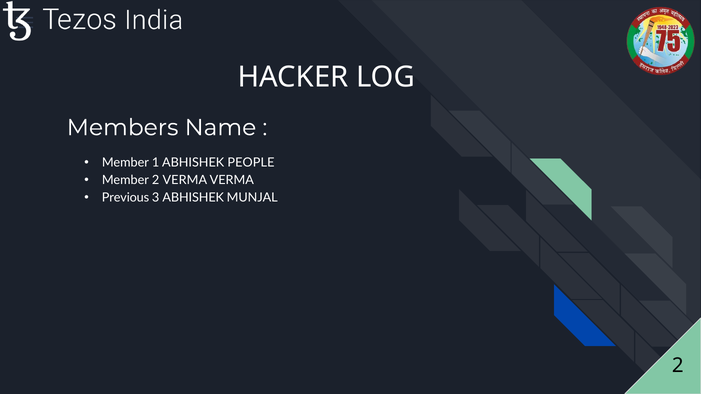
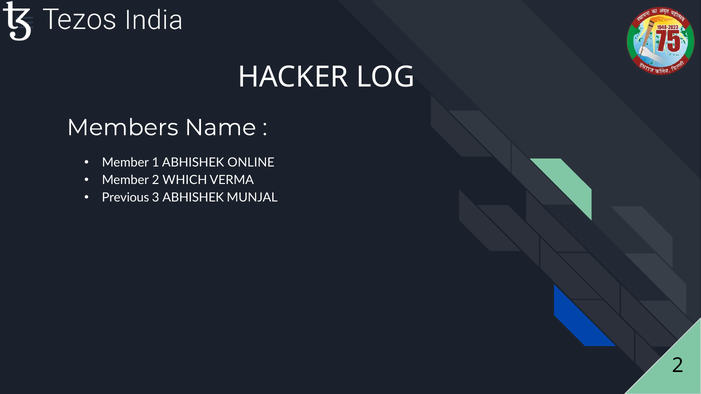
PEOPLE: PEOPLE -> ONLINE (251, 163)
2 VERMA: VERMA -> WHICH (185, 180)
